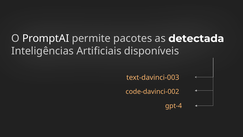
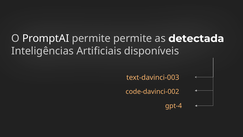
permite pacotes: pacotes -> permite (133, 38)
